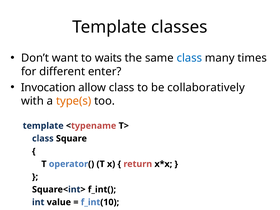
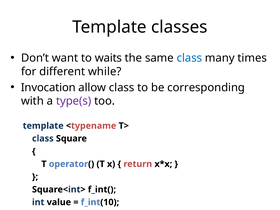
enter: enter -> while (105, 71)
collaboratively: collaboratively -> corresponding (206, 88)
type(s colour: orange -> purple (74, 101)
